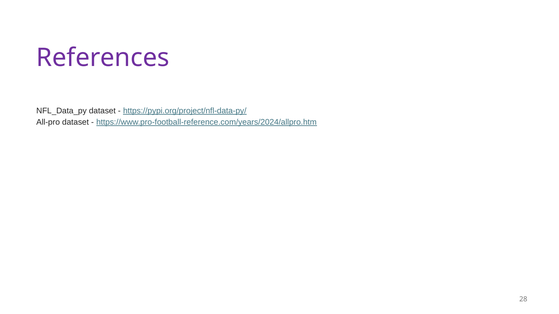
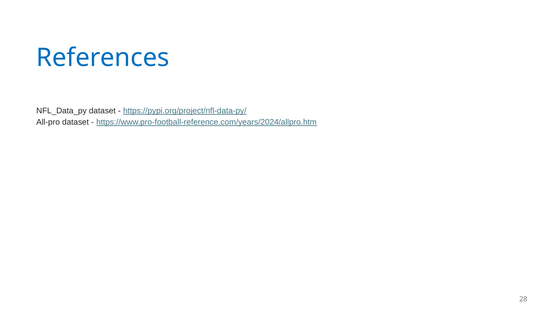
References colour: purple -> blue (103, 58)
